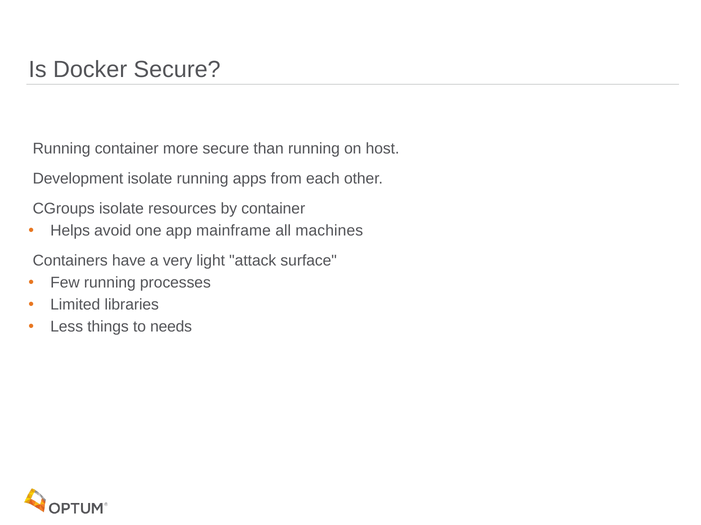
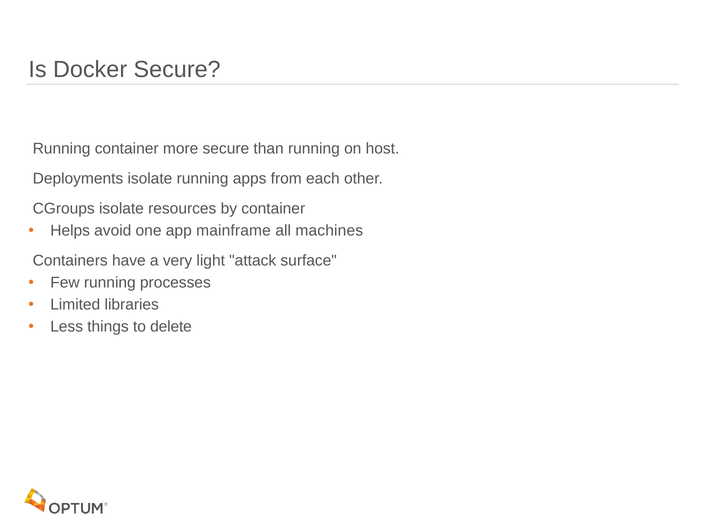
Development: Development -> Deployments (78, 179)
needs: needs -> delete (171, 327)
